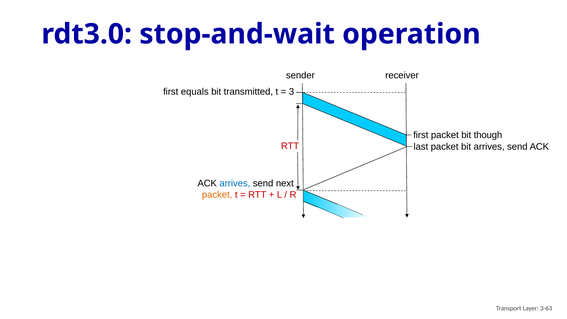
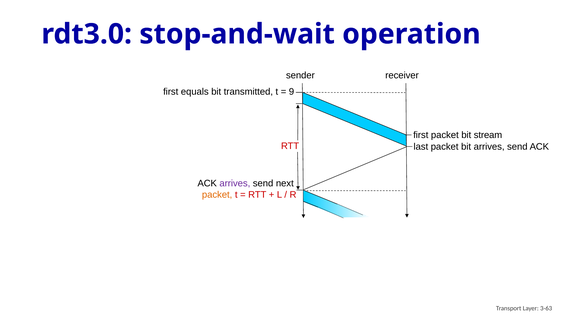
3: 3 -> 9 (291, 92)
though: though -> stream (488, 135)
arrives colour: blue -> purple (235, 183)
